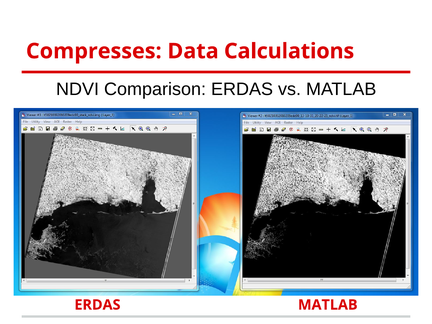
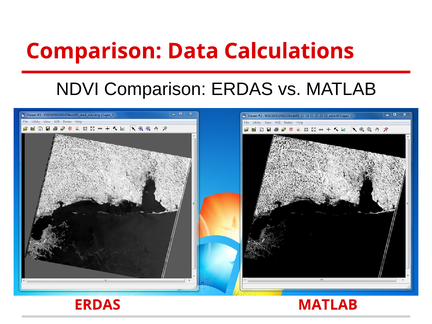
Compresses: Compresses -> Comparison (94, 51)
